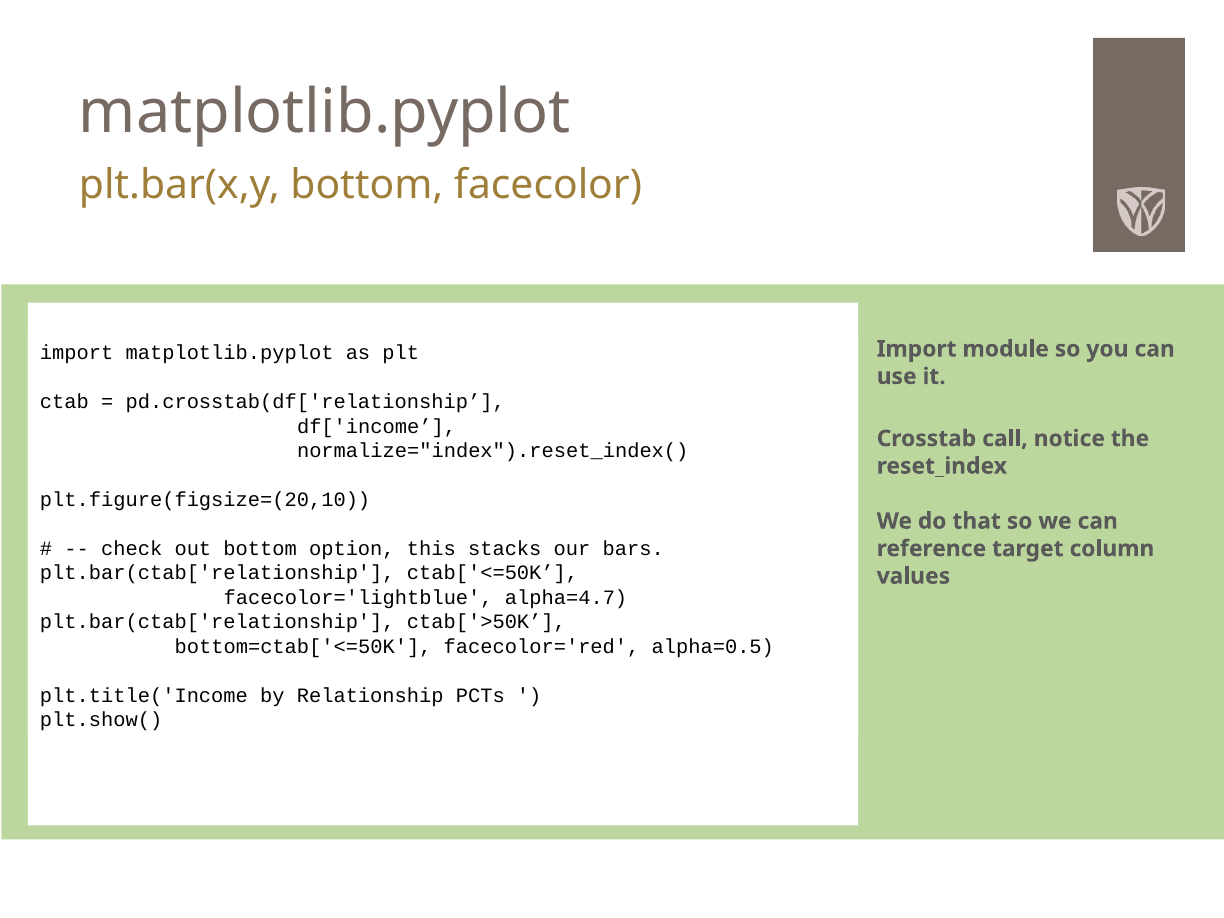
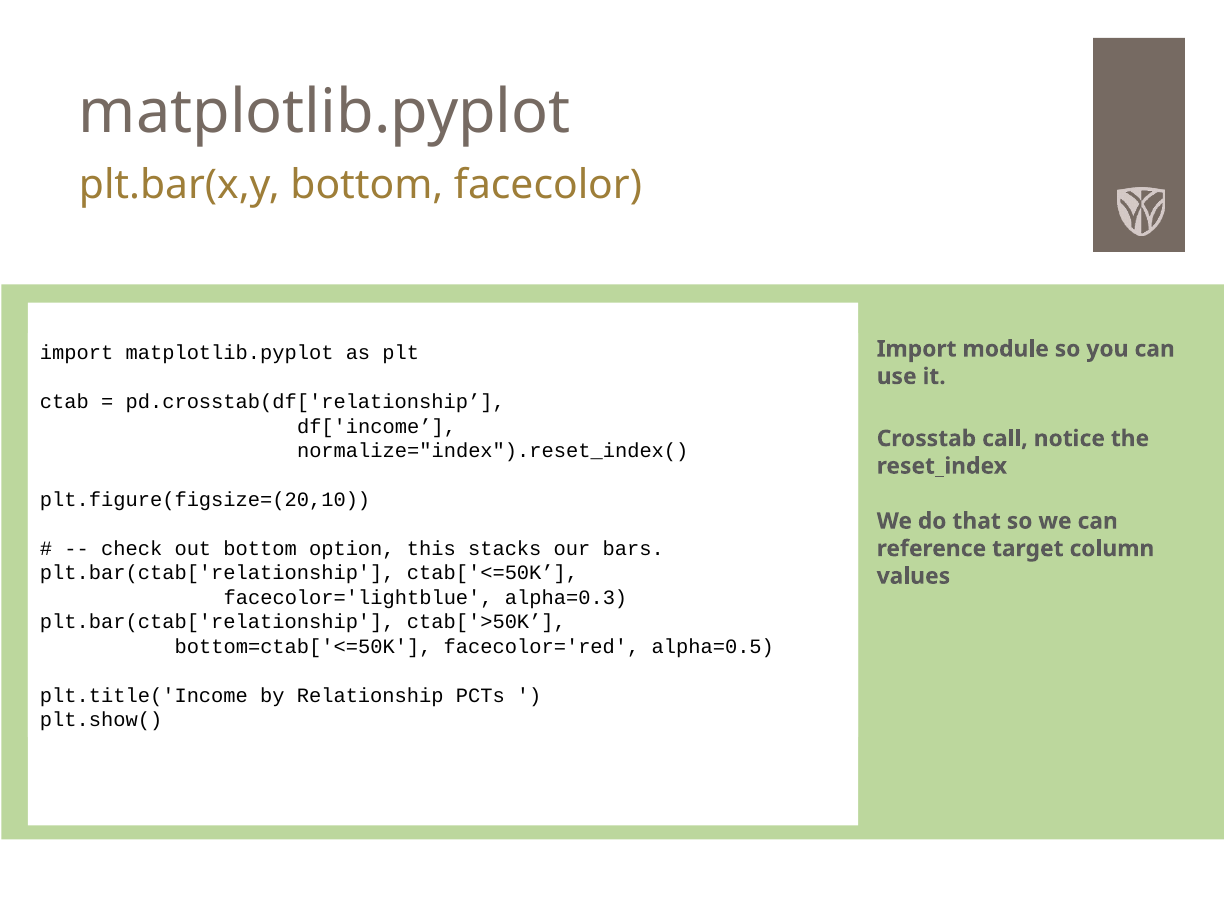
alpha=4.7: alpha=4.7 -> alpha=0.3 (566, 598)
